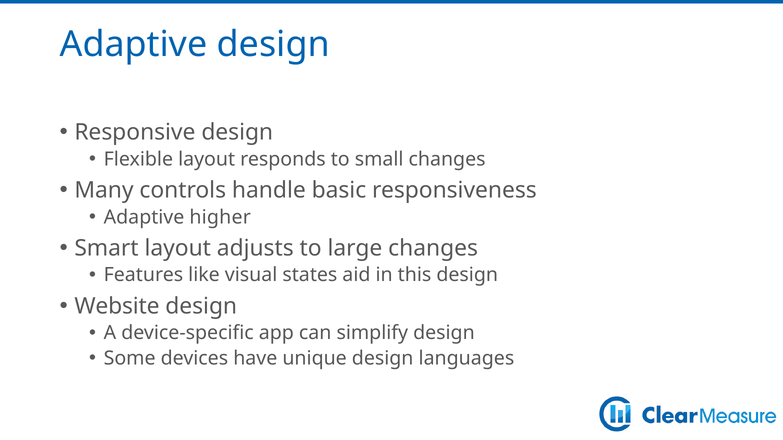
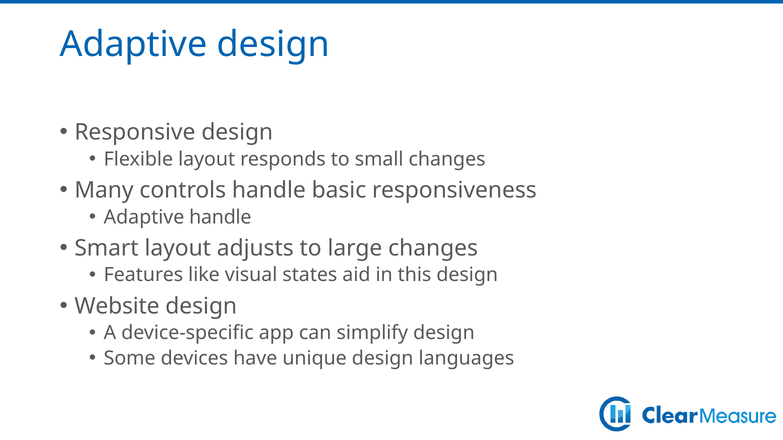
Adaptive higher: higher -> handle (220, 217)
